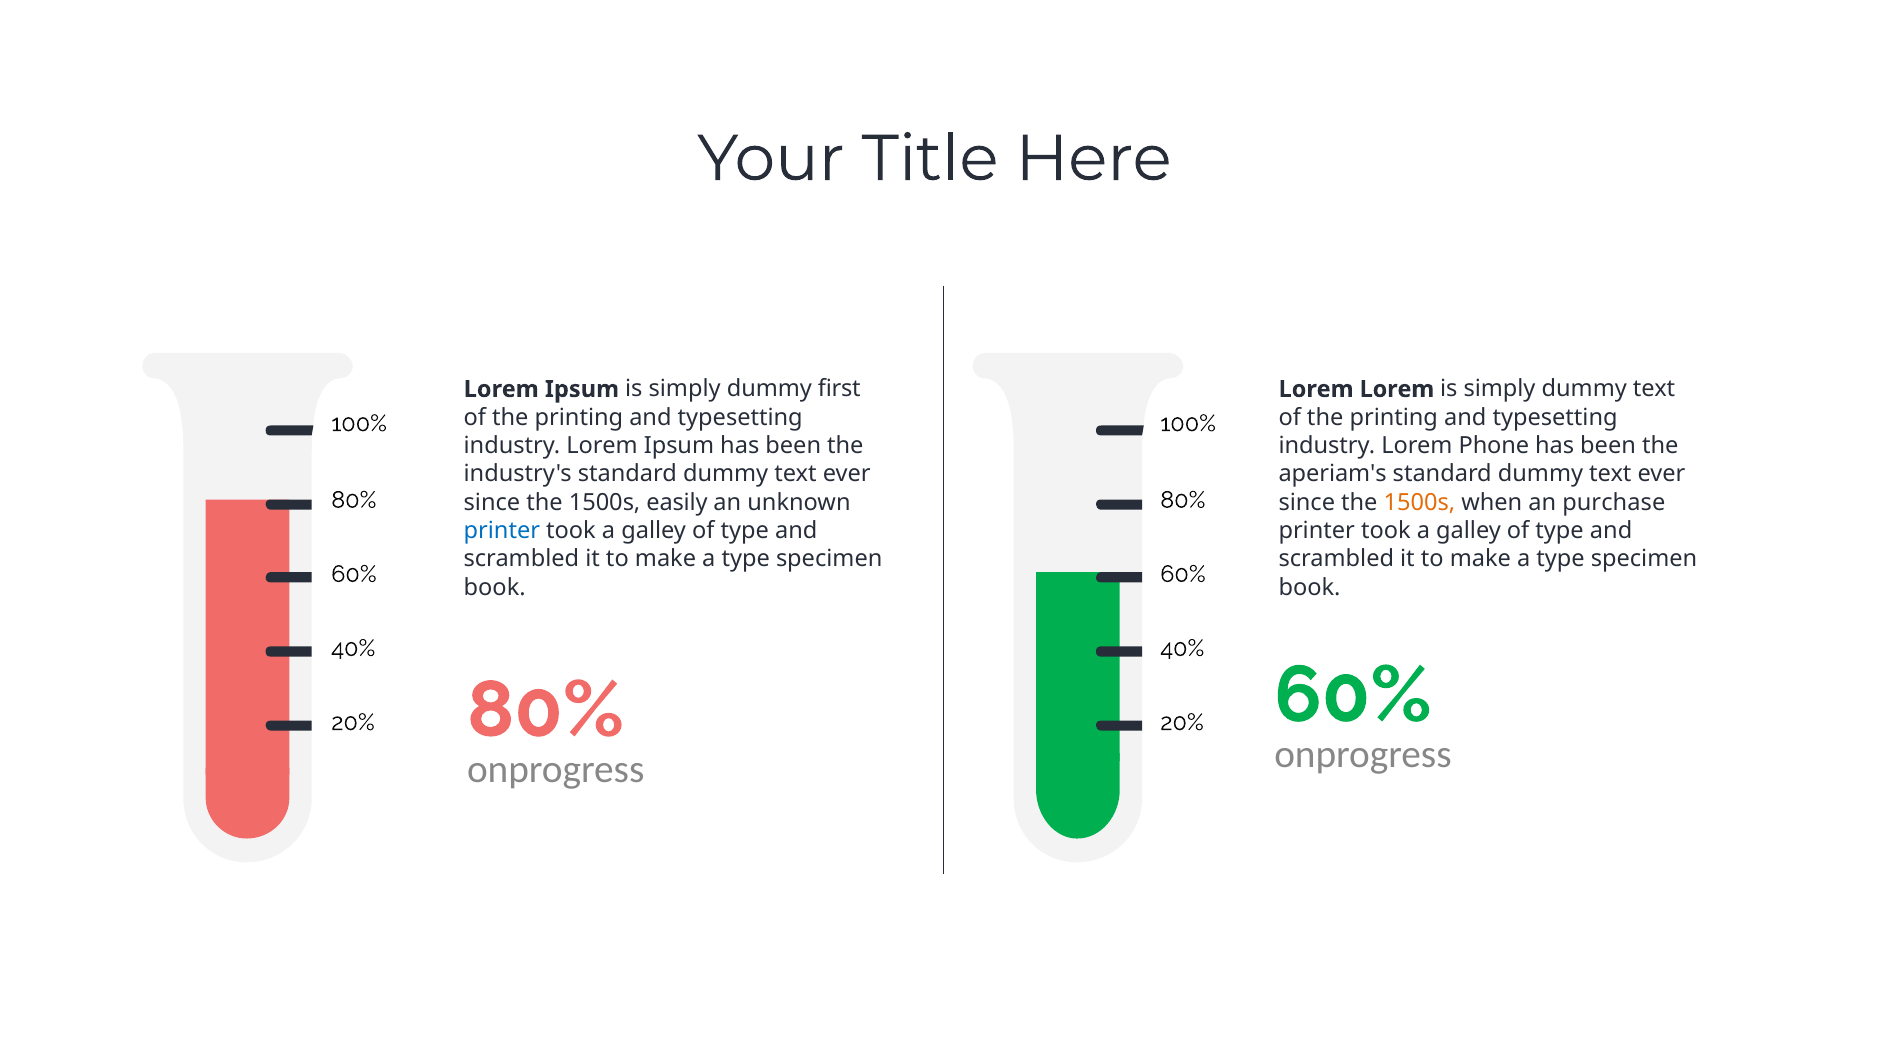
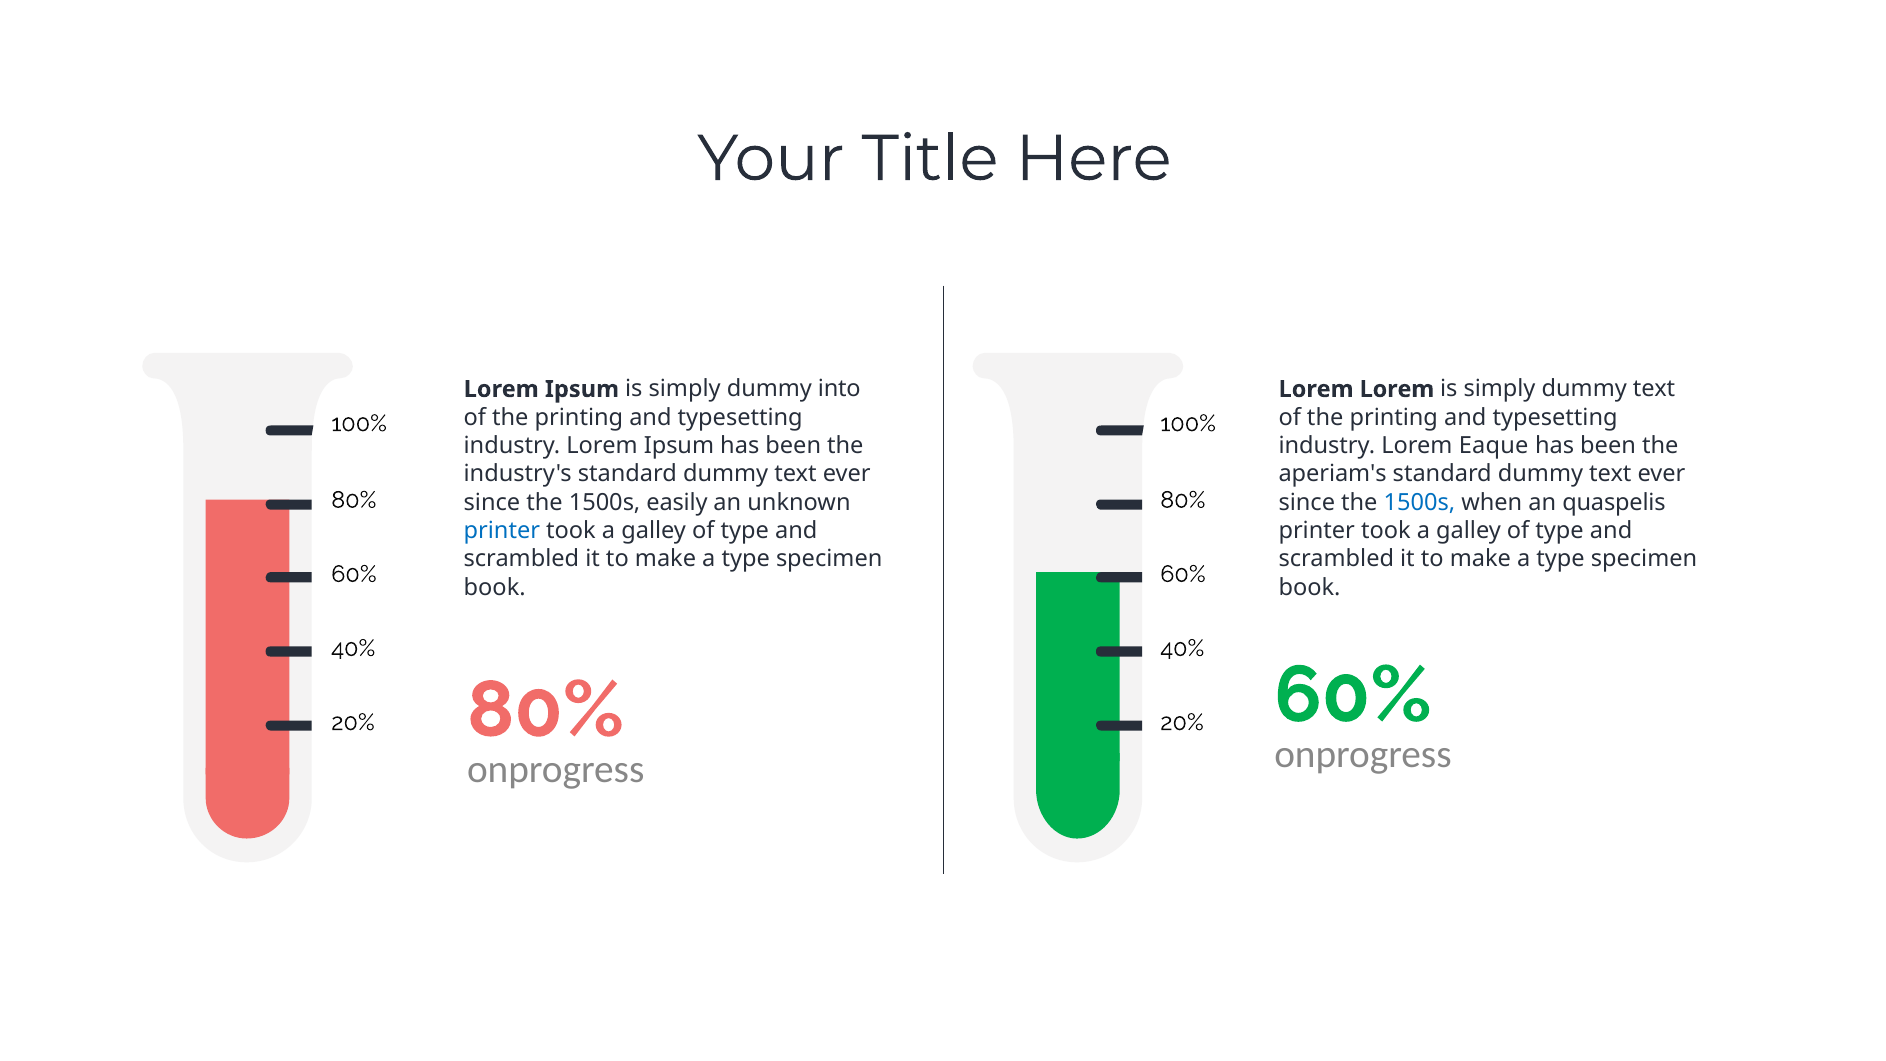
first: first -> into (839, 389)
Phone: Phone -> Eaque (1494, 446)
1500s colour: orange -> blue (1419, 502)
purchase: purchase -> quaspelis (1614, 502)
